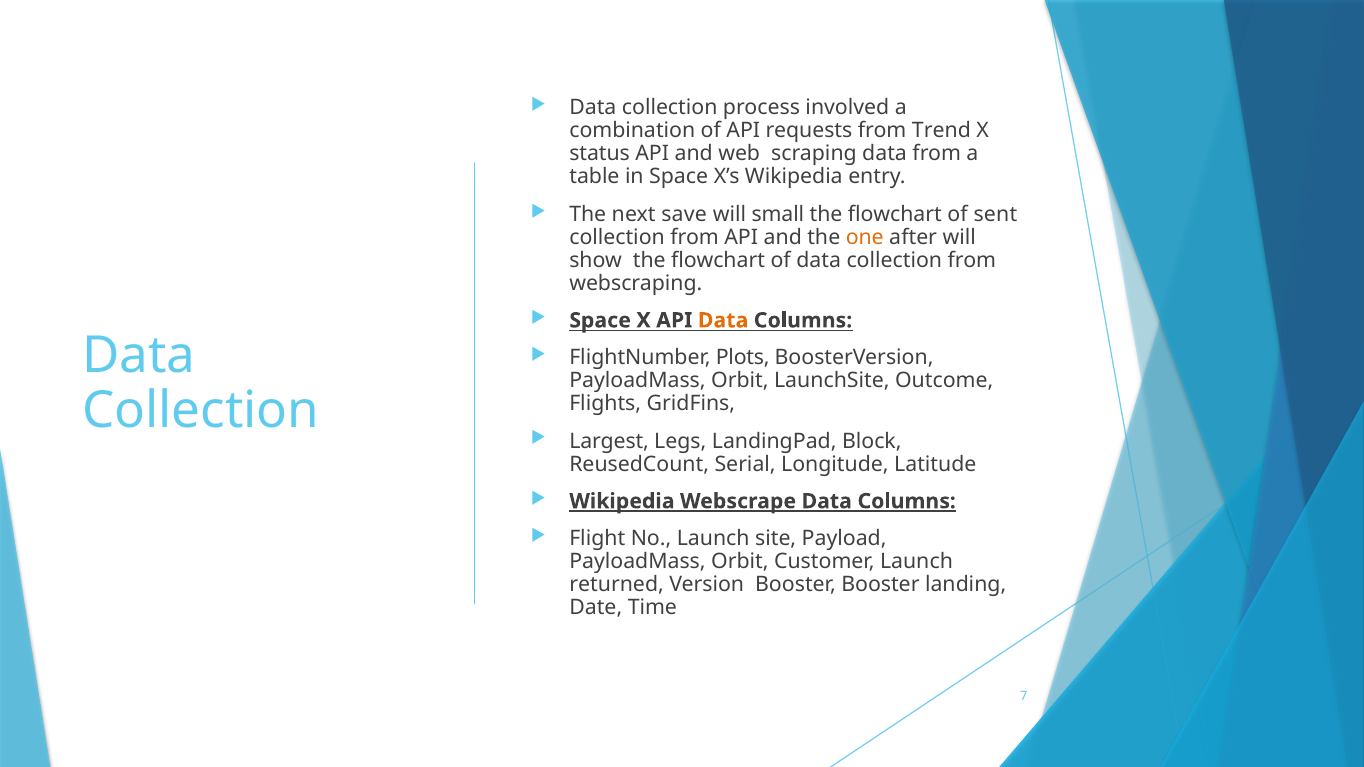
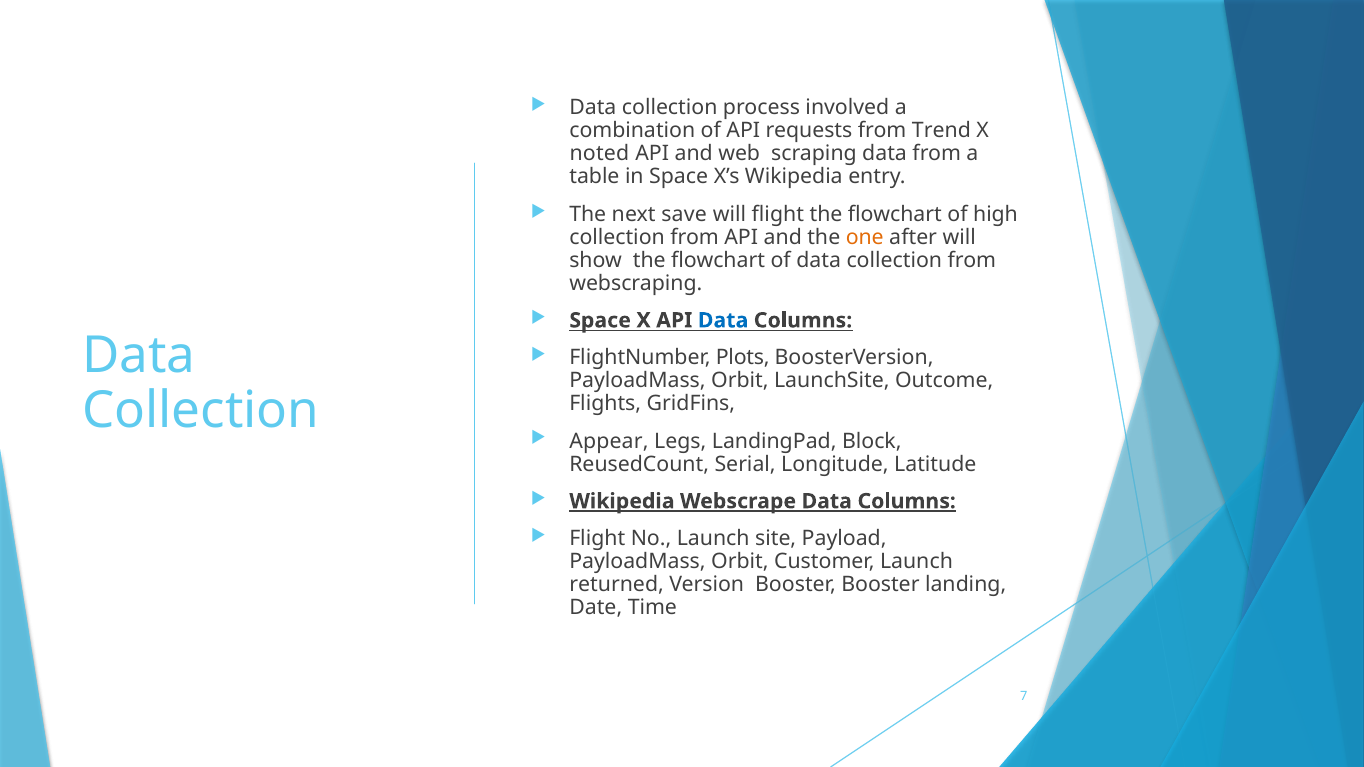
status: status -> noted (599, 154)
will small: small -> flight (778, 214)
sent: sent -> high (996, 214)
Data colour: orange -> blue (723, 321)
Largest: Largest -> Appear (609, 441)
